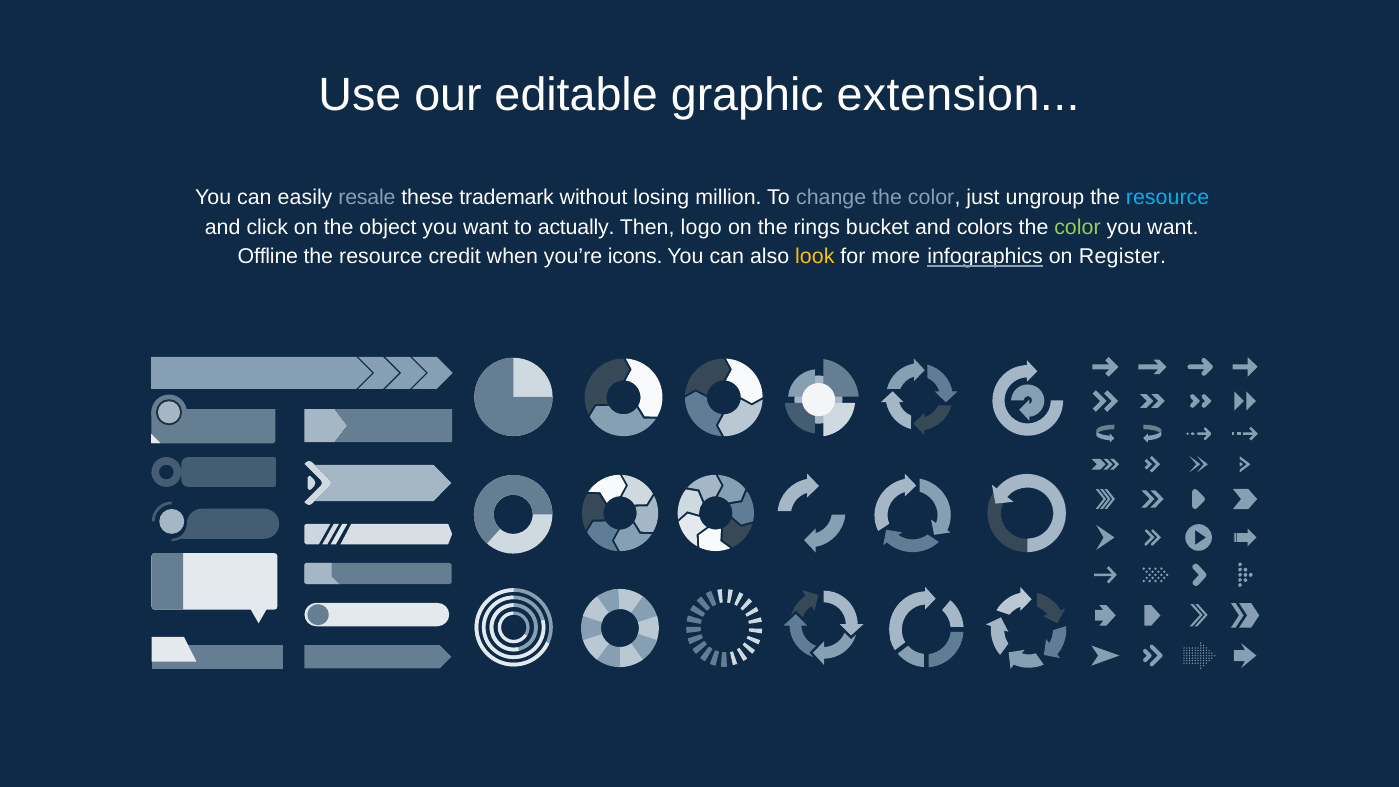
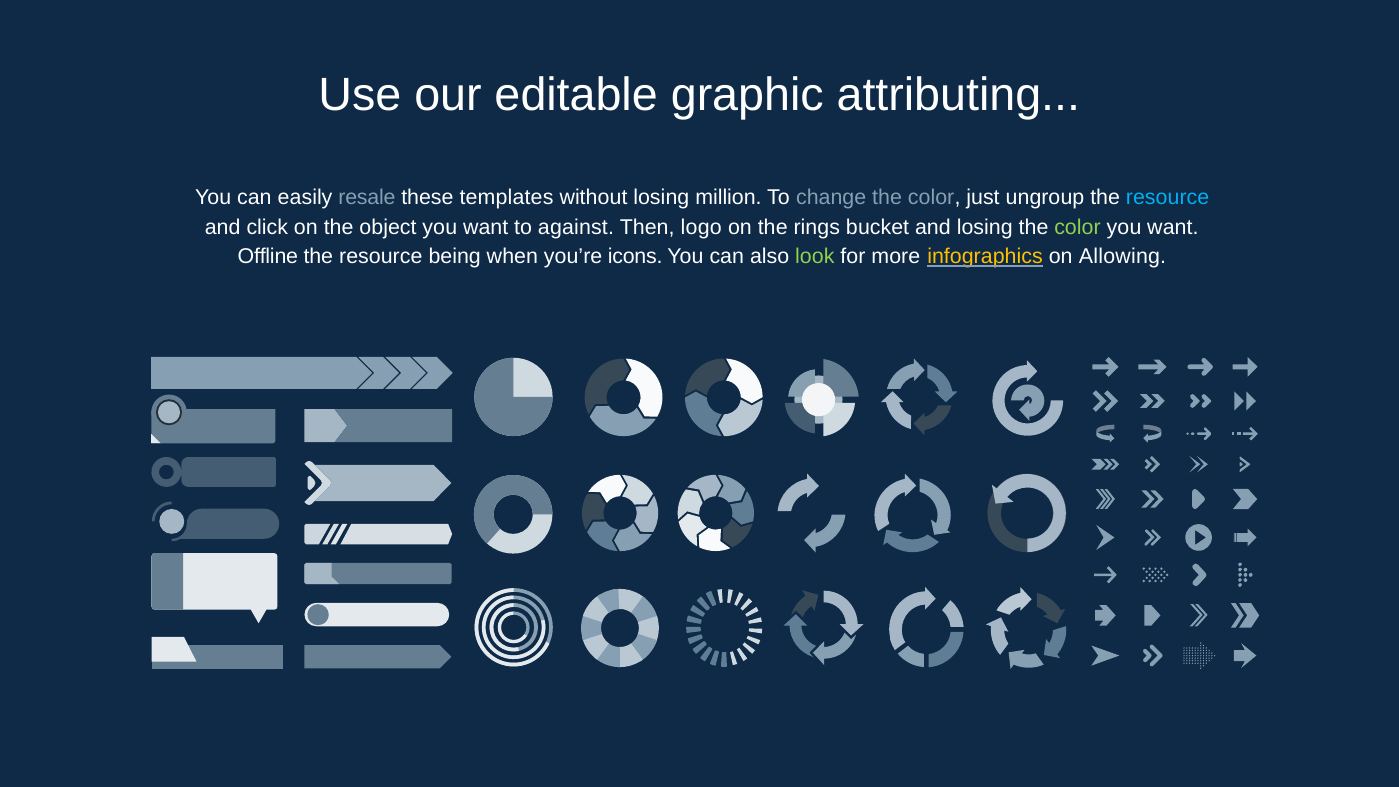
extension: extension -> attributing (958, 95)
trademark: trademark -> templates (506, 198)
actually: actually -> against (576, 227)
and colors: colors -> losing (985, 227)
credit: credit -> being (455, 257)
look colour: yellow -> light green (815, 257)
infographics colour: white -> yellow (985, 257)
Register: Register -> Allowing (1123, 257)
